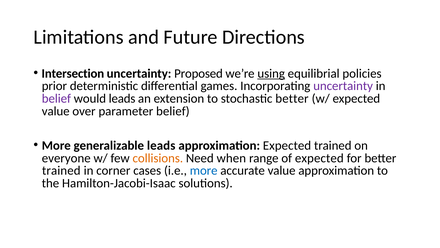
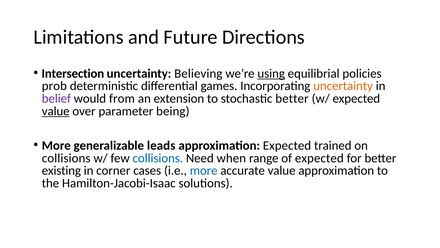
Proposed: Proposed -> Believing (198, 73)
prior: prior -> prob (54, 86)
uncertainty colour: purple -> orange (343, 86)
would leads: leads -> from (122, 98)
value underline: none -> present (56, 111)
parameter belief: belief -> being (173, 111)
everyone: everyone -> collisions (66, 158)
collisions colour: orange -> blue (158, 158)
trained: trained -> existing (61, 170)
